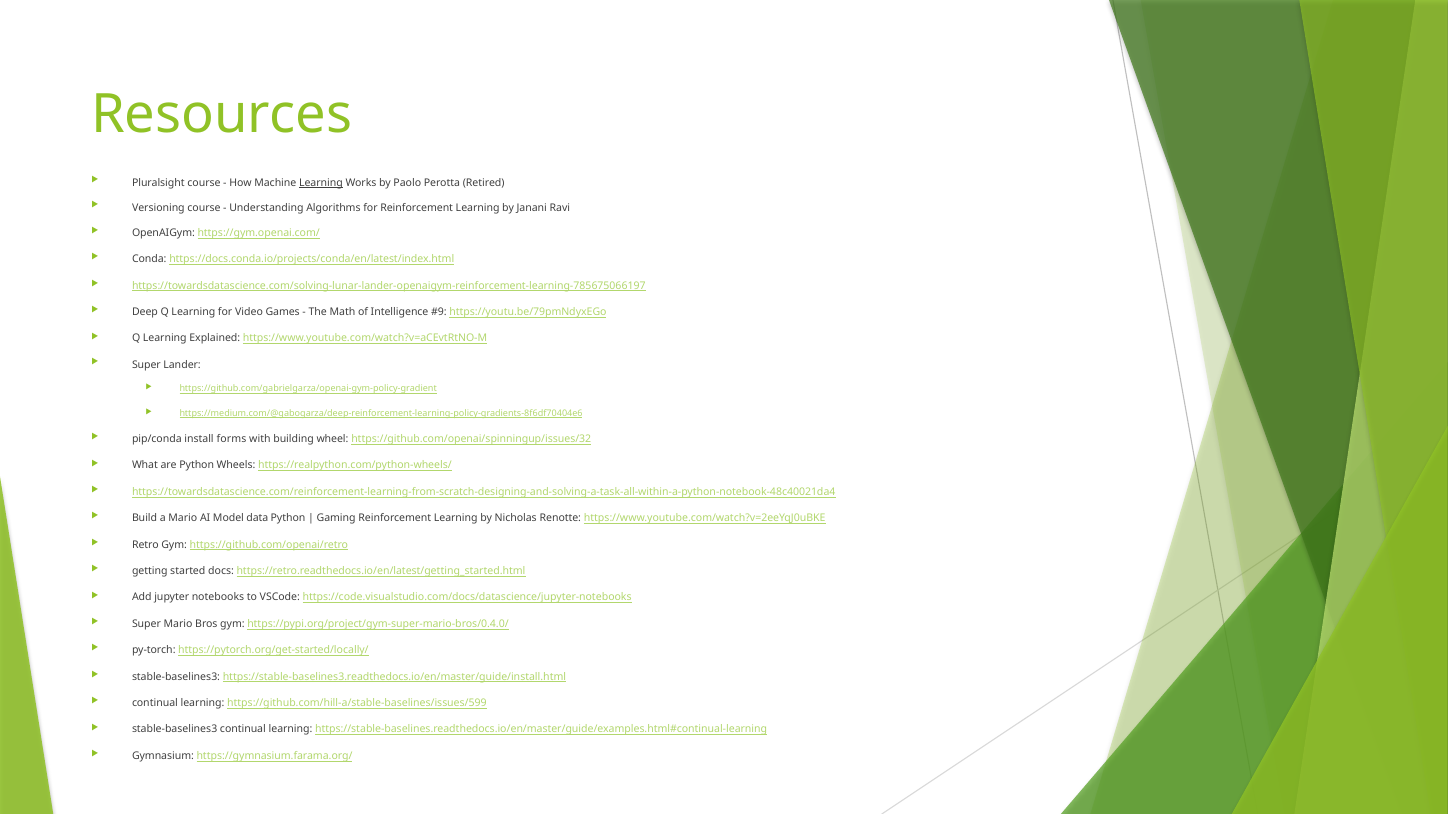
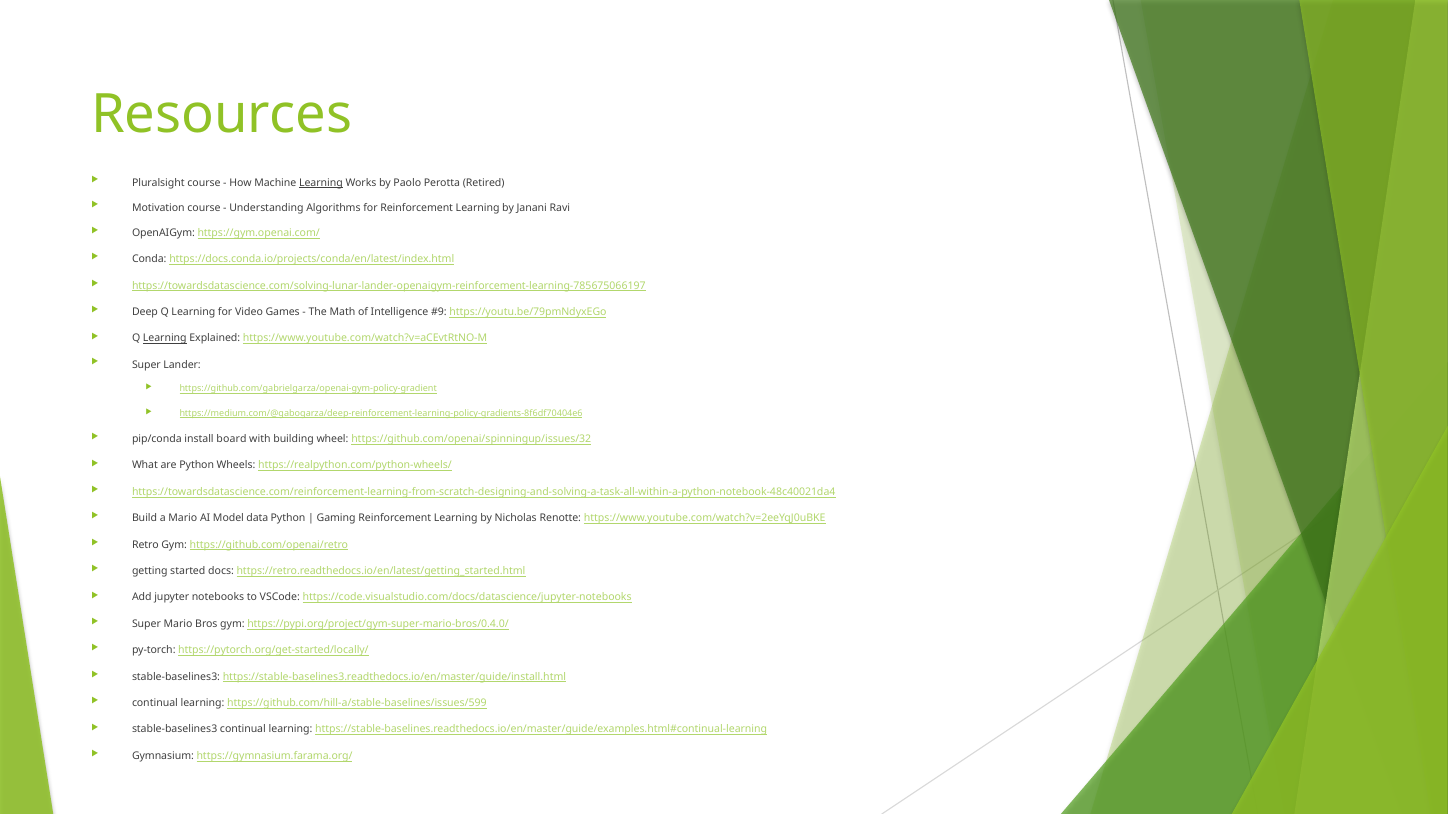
Versioning: Versioning -> Motivation (158, 208)
Learning underline: none -> present (165, 339)
forms: forms -> board (232, 439)
